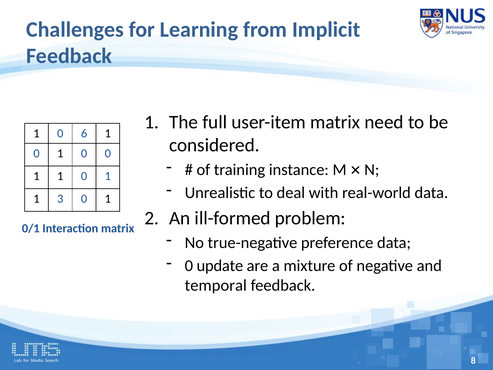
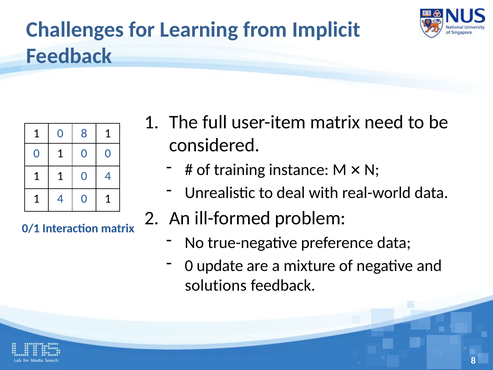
0 6: 6 -> 8 (84, 133)
1 1 0 1: 1 -> 4 (108, 176)
1 3: 3 -> 4 (60, 199)
temporal: temporal -> solutions (216, 285)
